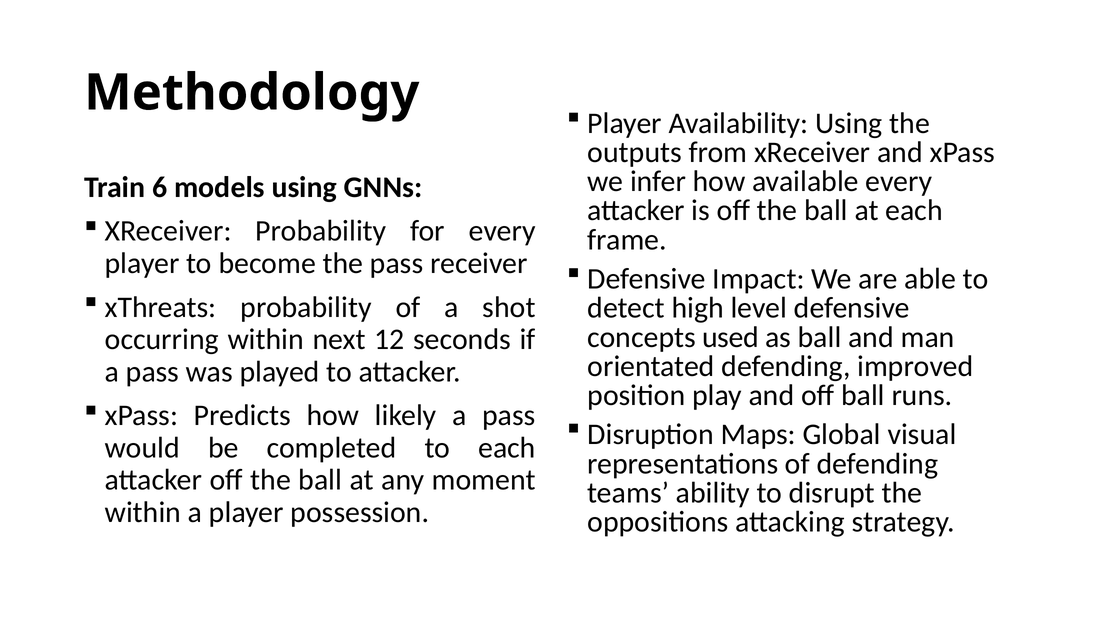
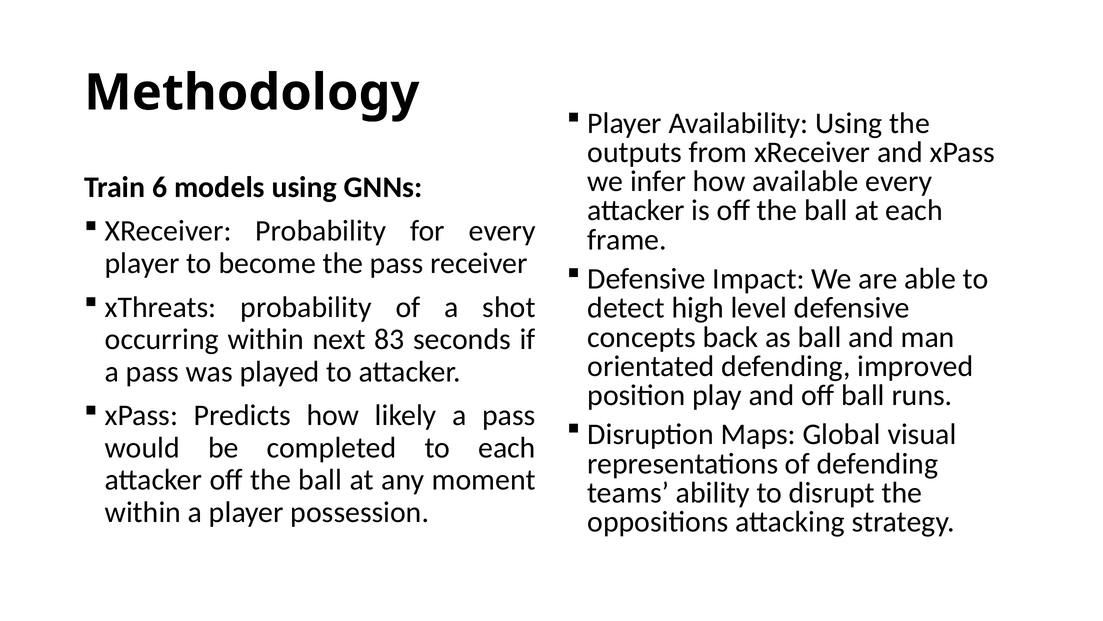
used: used -> back (730, 337)
12: 12 -> 83 (389, 339)
